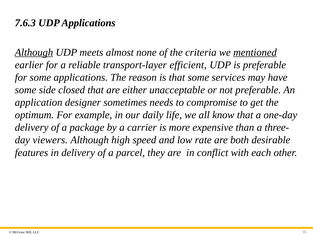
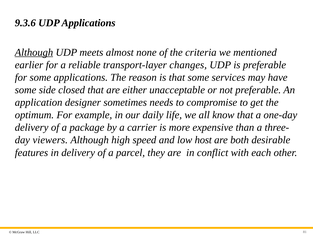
7.6.3: 7.6.3 -> 9.3.6 (25, 23)
mentioned underline: present -> none (255, 52)
efficient: efficient -> changes (188, 65)
rate: rate -> host (203, 140)
